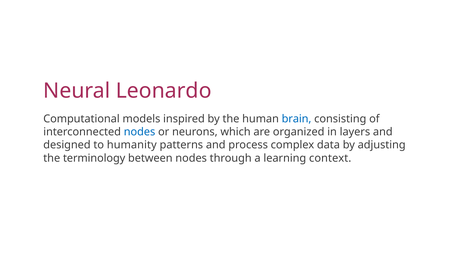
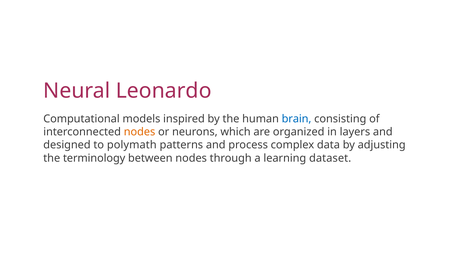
nodes colour: blue -> orange (140, 132)
humanity: humanity -> polymath (132, 145)
context: context -> dataset (330, 158)
